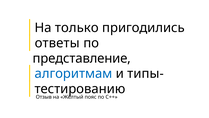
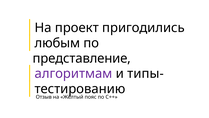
только: только -> проект (77, 28)
ответы: ответы -> любым (57, 43)
алгоритмам colour: blue -> purple (73, 73)
